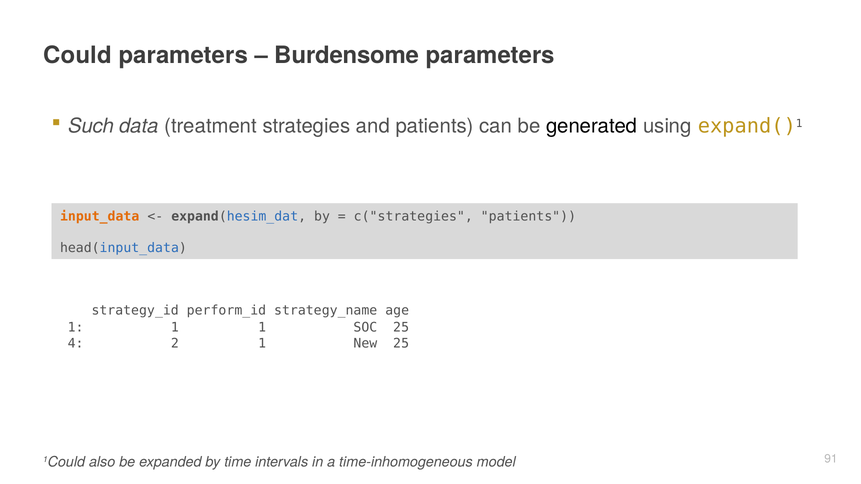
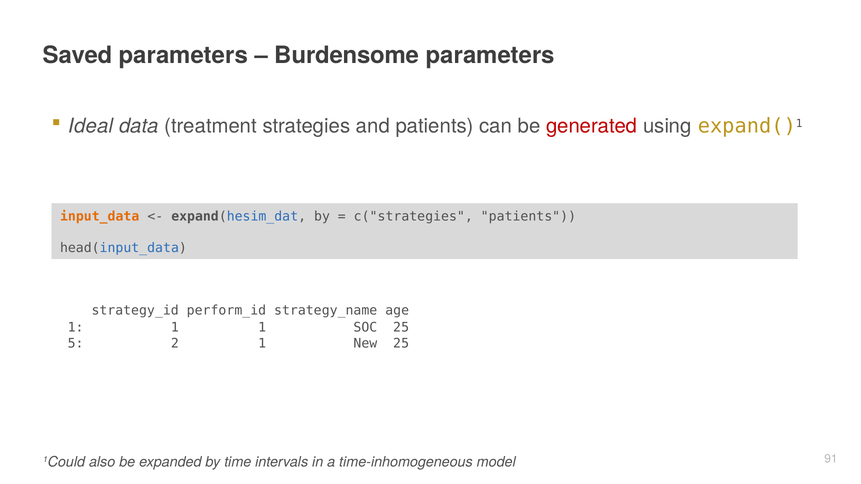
Could: Could -> Saved (78, 55)
Such: Such -> Ideal (91, 126)
generated colour: black -> red (592, 126)
4: 4 -> 5 (76, 344)
